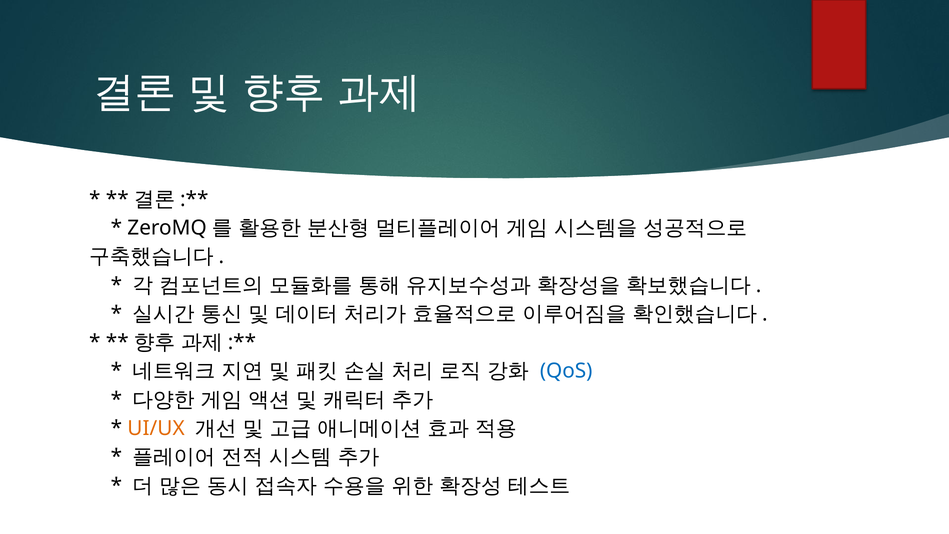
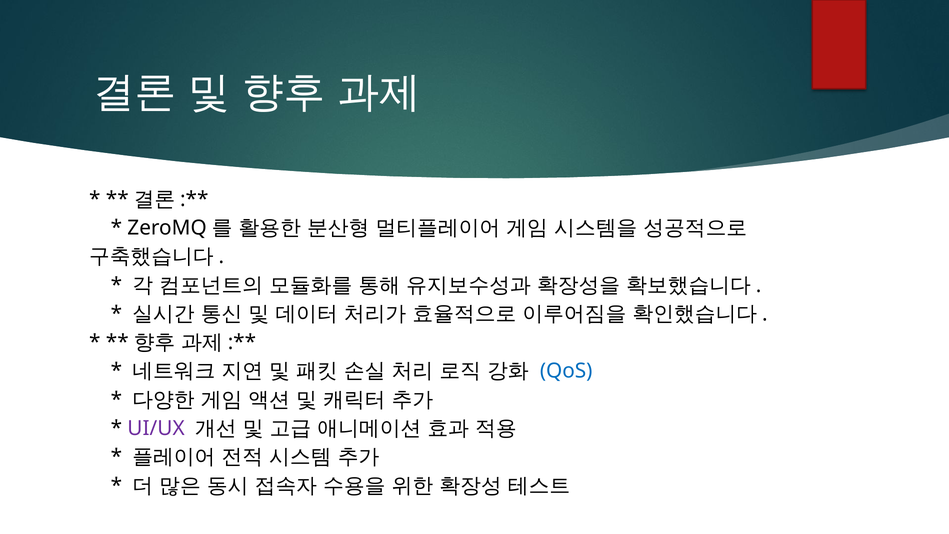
UI/UX colour: orange -> purple (156, 428)
